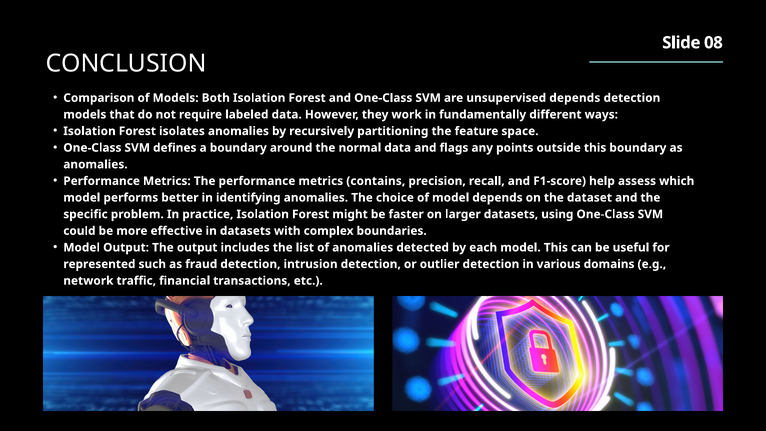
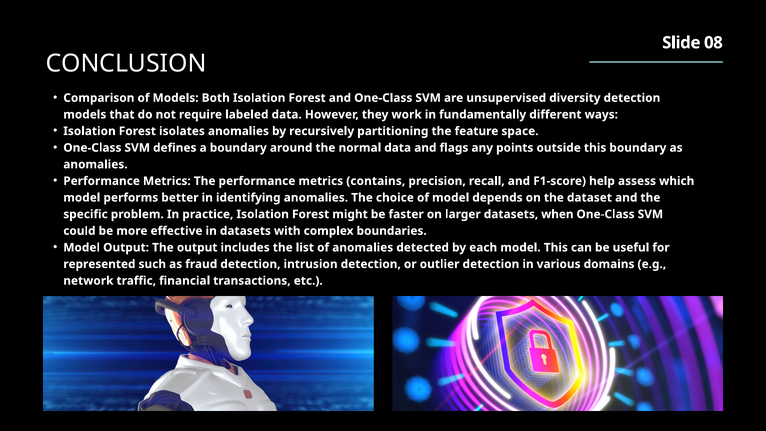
unsupervised depends: depends -> diversity (575, 98)
using: using -> when (557, 214)
